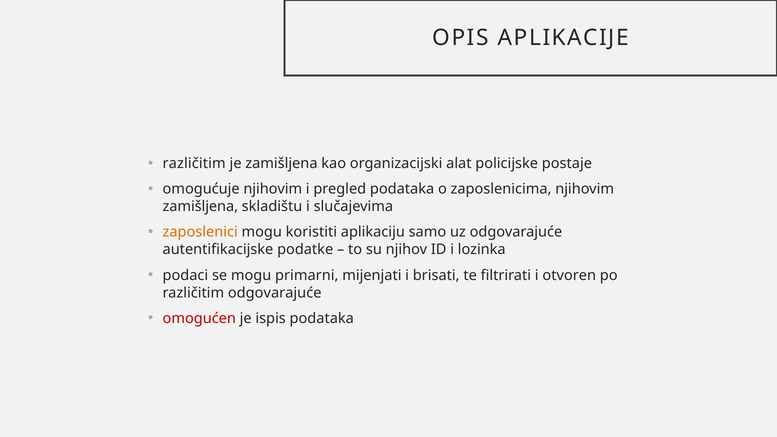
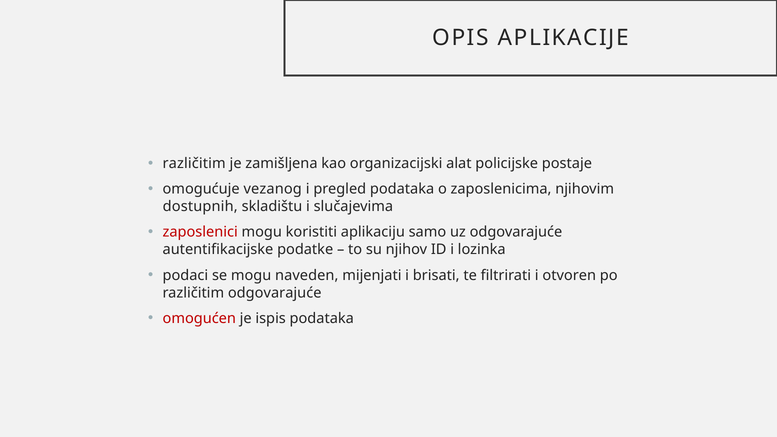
omogućuje njihovim: njihovim -> vezanog (273, 189)
zamišljena: zamišljena -> dostupnih (200, 207)
zaposlenici colour: orange -> red (200, 232)
primarni: primarni -> naveden (307, 275)
